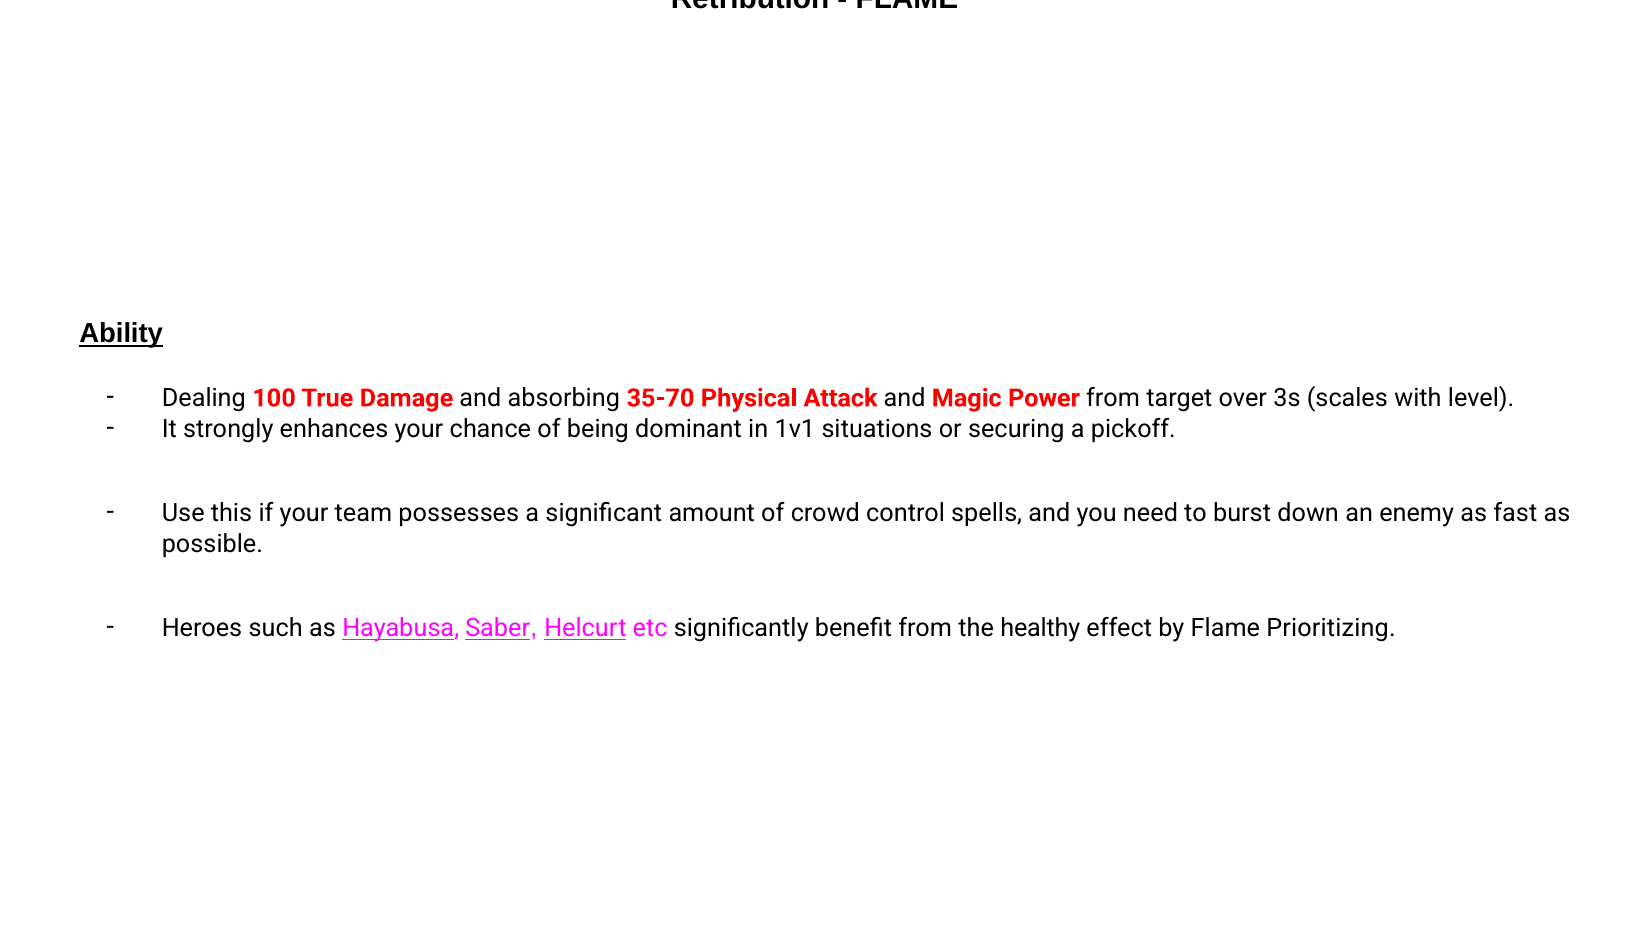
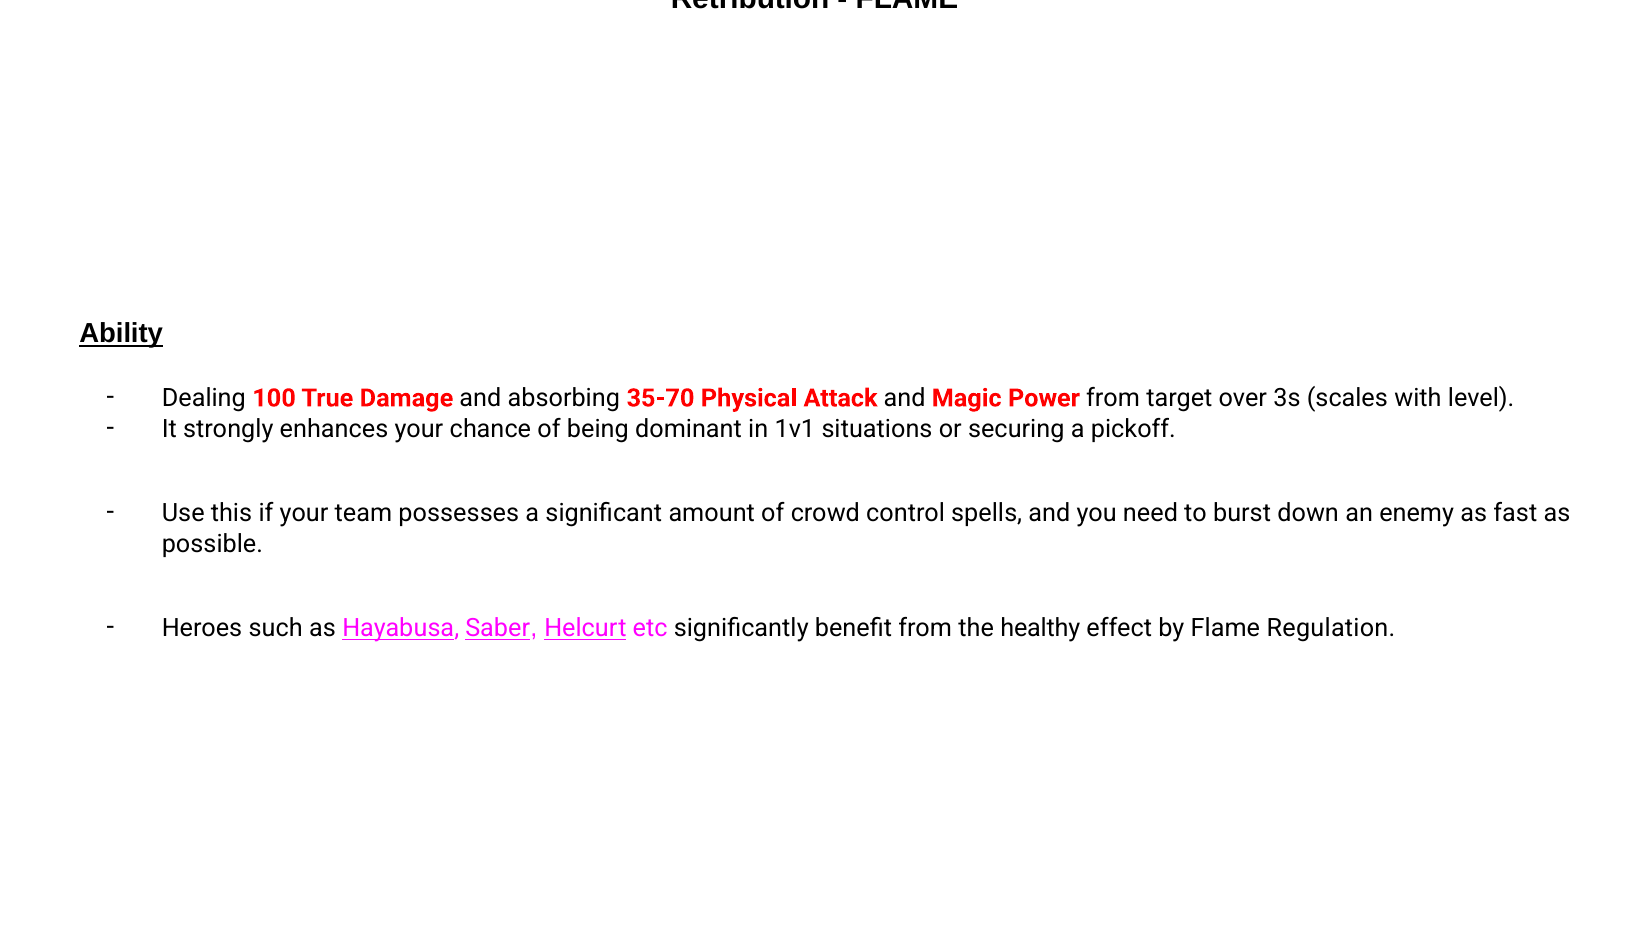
Prioritizing: Prioritizing -> Regulation (1331, 628)
